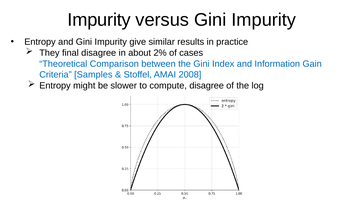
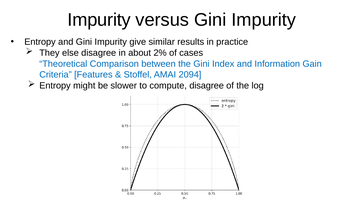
final: final -> else (70, 53)
Samples: Samples -> Features (93, 75)
2008: 2008 -> 2094 (190, 75)
